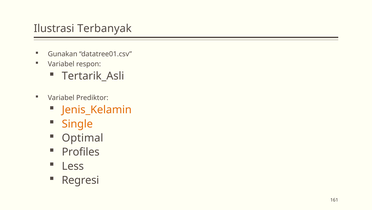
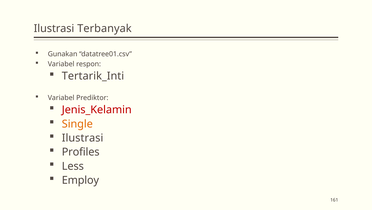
Tertarik_Asli: Tertarik_Asli -> Tertarik_Inti (93, 76)
Jenis_Kelamin colour: orange -> red (97, 109)
Optimal: Optimal -> Ilustrasi (83, 138)
Regresi: Regresi -> Employ (80, 180)
